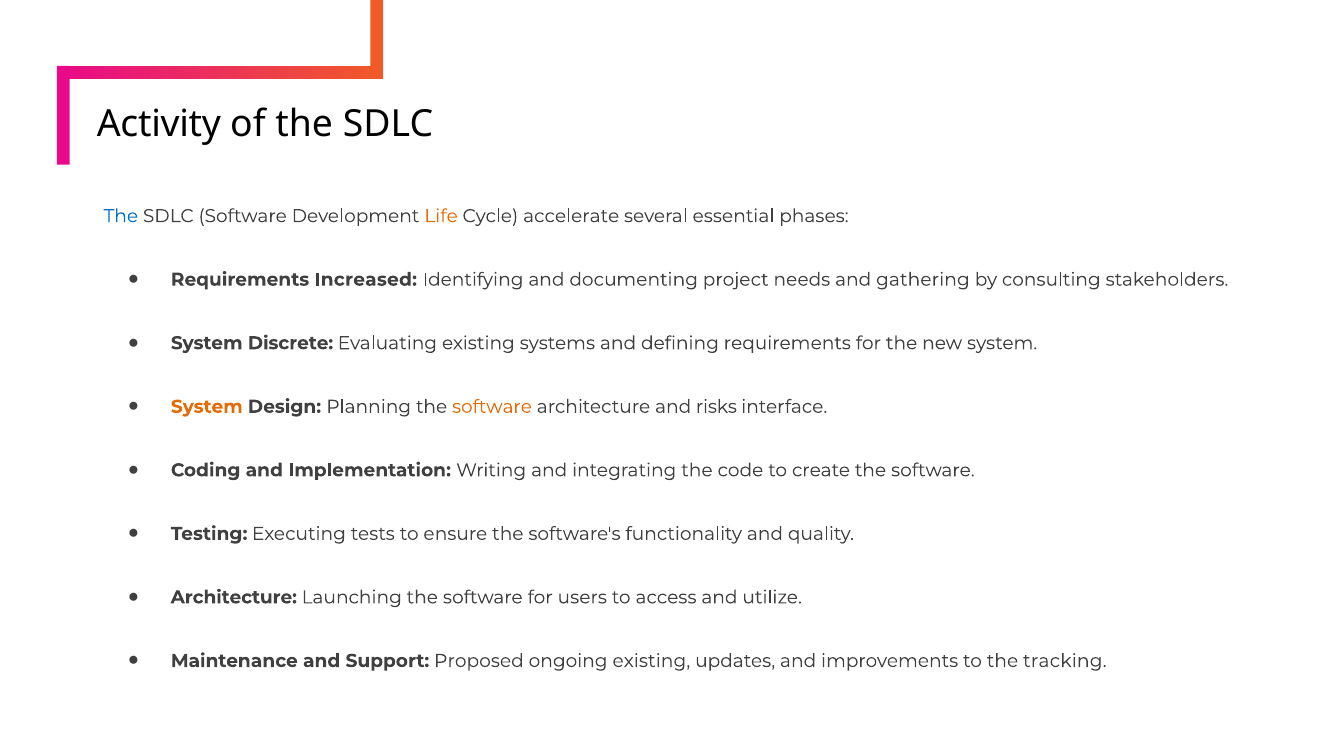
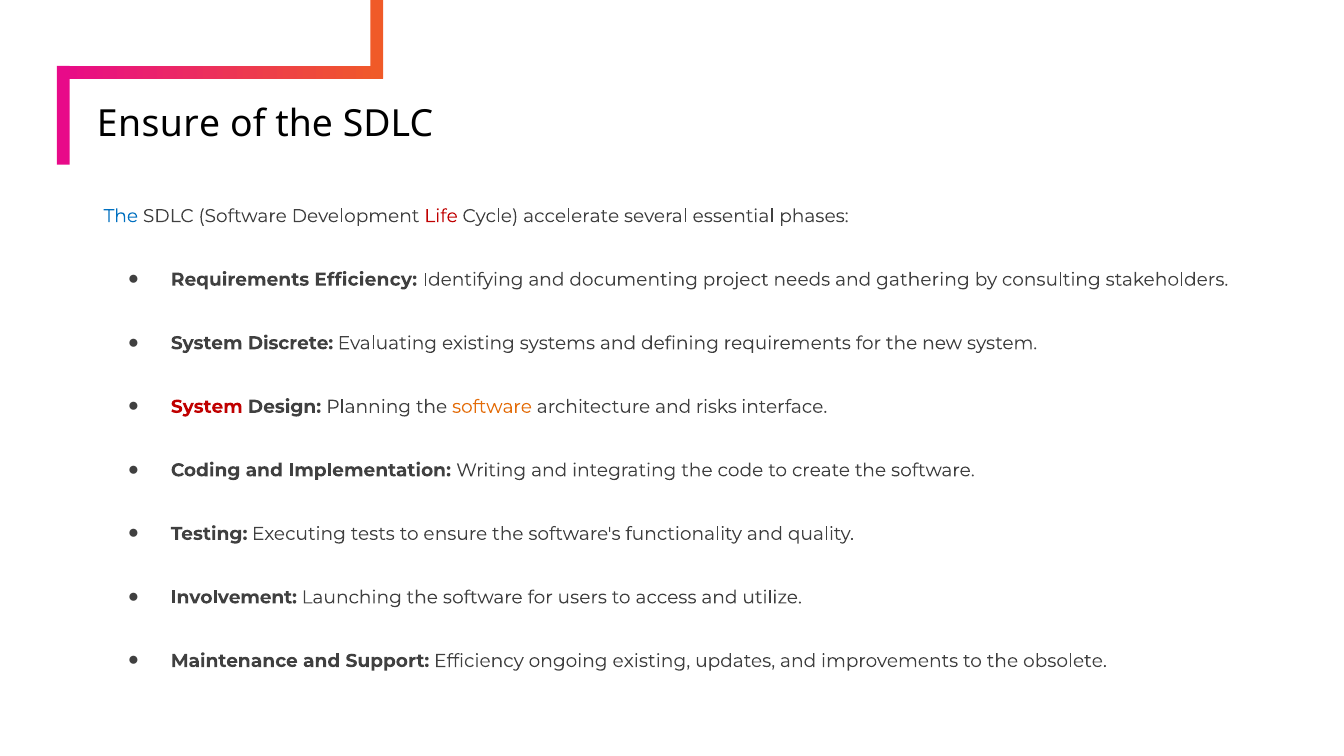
Activity: Activity -> Ensure (159, 124)
Life colour: orange -> red (441, 216)
Requirements Increased: Increased -> Efficiency (366, 280)
System colour: orange -> red (207, 407)
Architecture: Architecture -> Involvement (234, 597)
Support Proposed: Proposed -> Efficiency (479, 661)
tracking: tracking -> obsolete (1065, 661)
